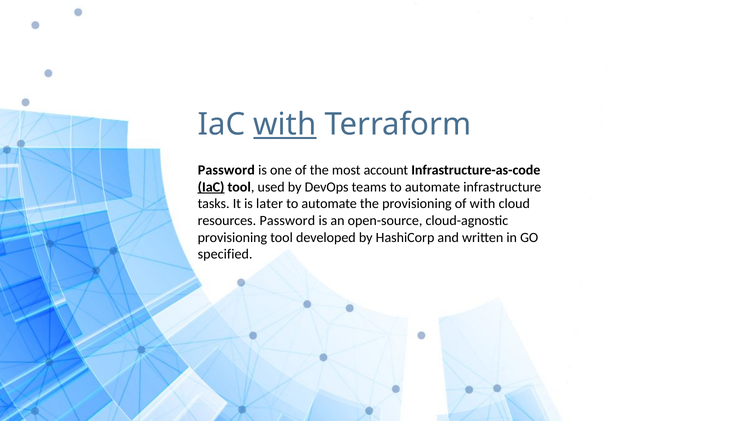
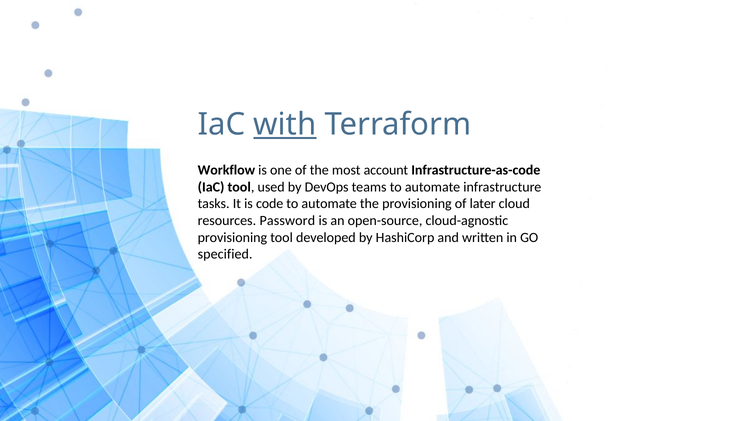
Password: Password -> Workflow (226, 170)
IaC underline: present -> none (211, 187)
later: later -> code (270, 204)
of with: with -> later (483, 204)
